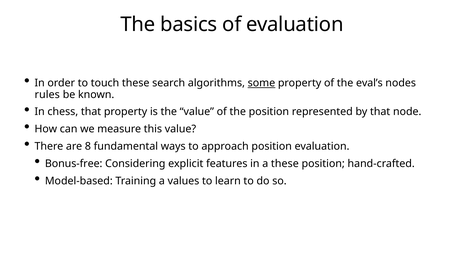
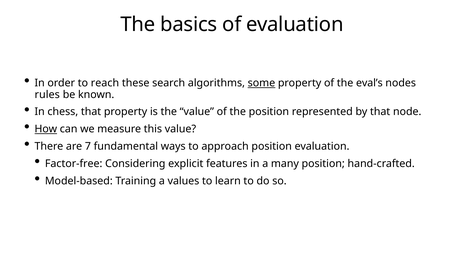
touch: touch -> reach (105, 83)
How underline: none -> present (46, 129)
8: 8 -> 7 (88, 146)
Bonus-free: Bonus-free -> Factor-free (74, 164)
a these: these -> many (285, 164)
